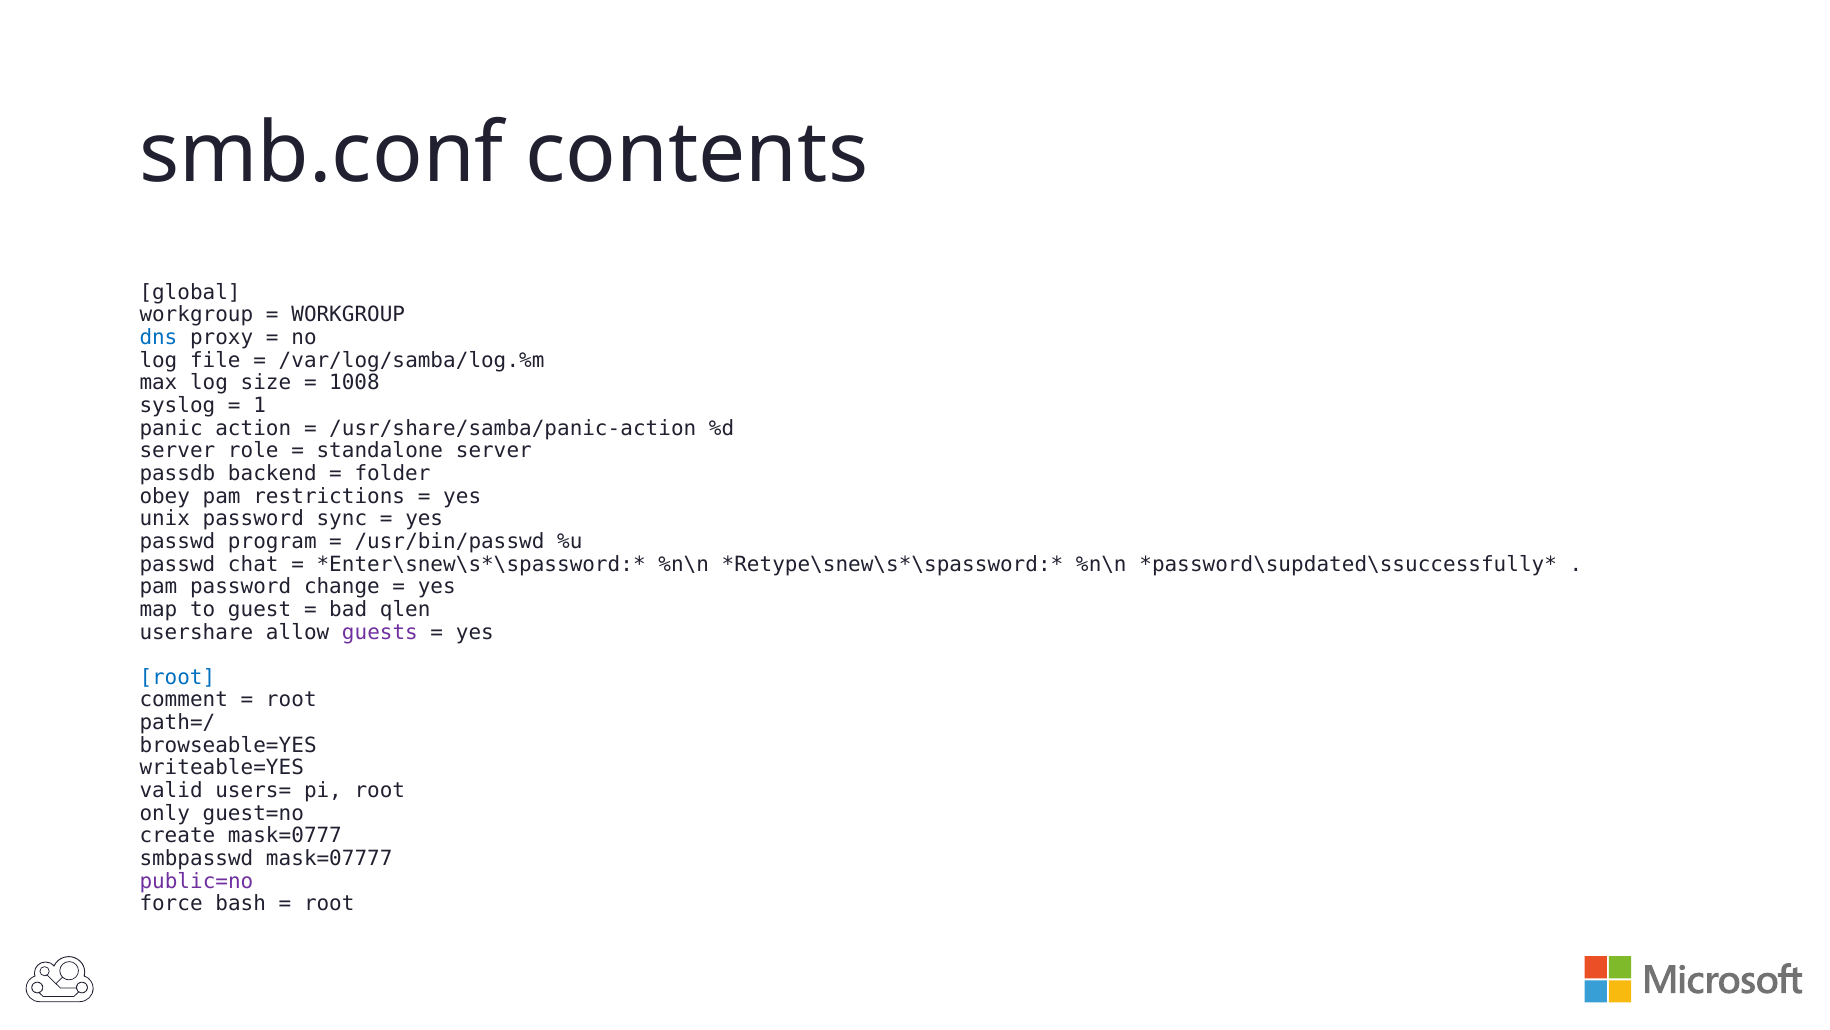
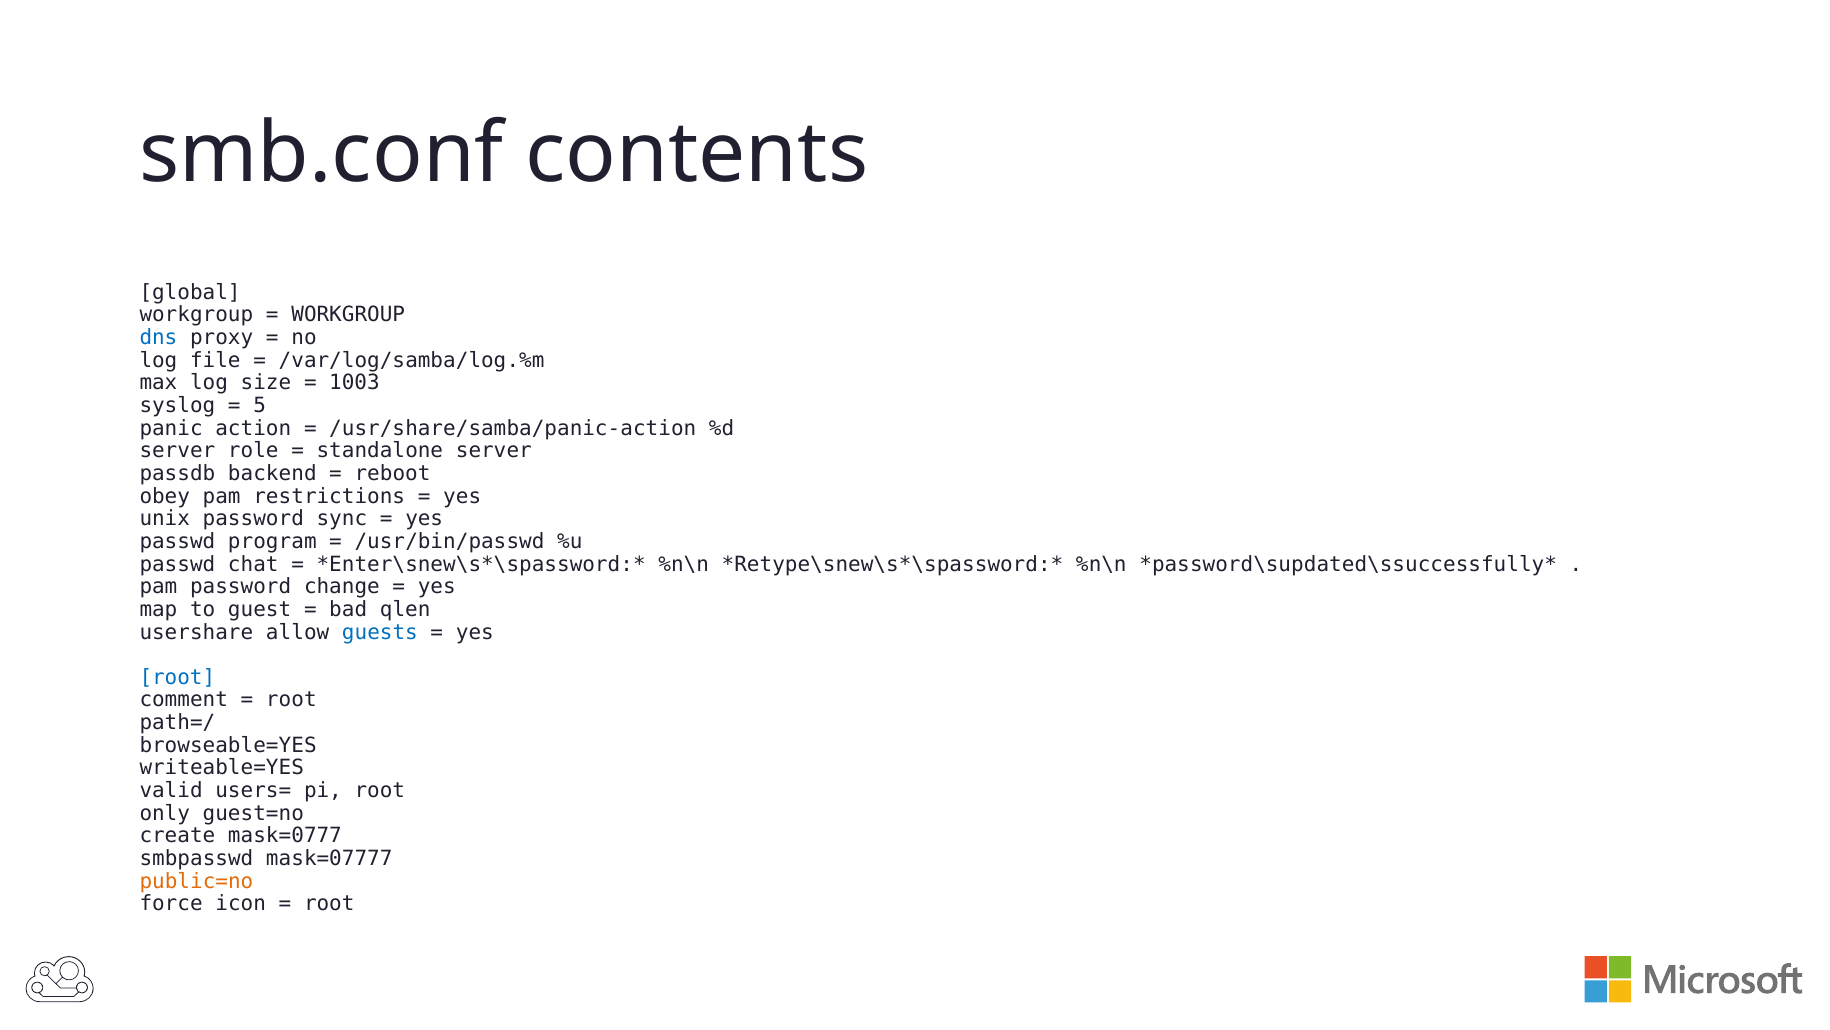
1008: 1008 -> 1003 (354, 383)
1: 1 -> 5 (260, 405)
folder: folder -> reboot (393, 473)
guests colour: purple -> blue (380, 632)
public=no colour: purple -> orange (196, 881)
bash: bash -> icon (241, 903)
